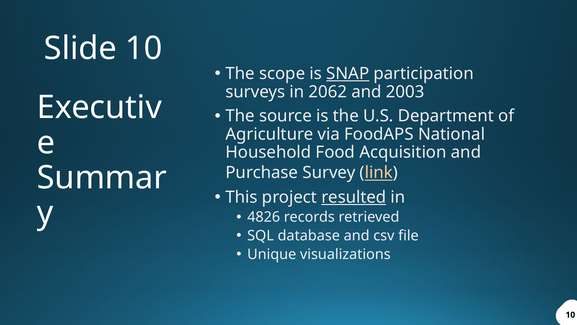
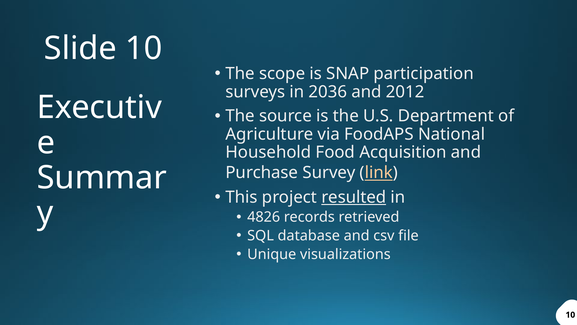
SNAP underline: present -> none (348, 74)
2062: 2062 -> 2036 (328, 92)
2003: 2003 -> 2012 (405, 92)
